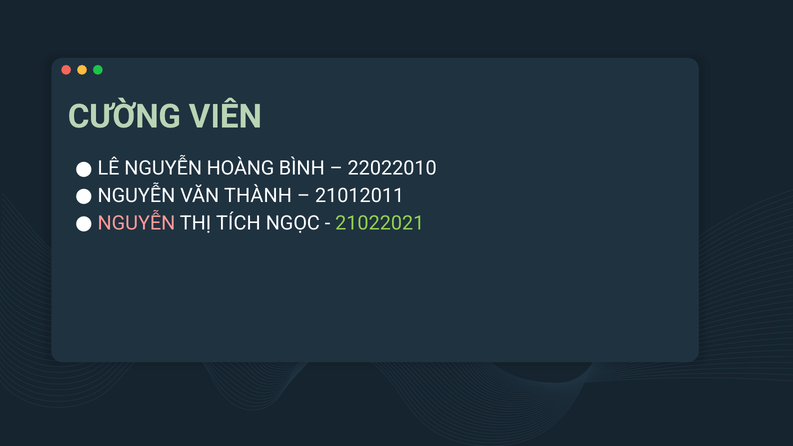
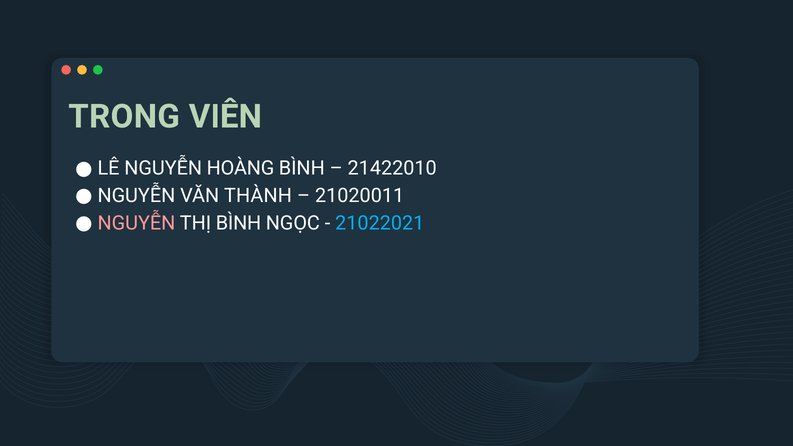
CƯỜNG: CƯỜNG -> TRONG (124, 117)
22022010: 22022010 -> 21422010 (392, 168)
21012011: 21012011 -> 21020011 (360, 196)
THỊ TÍCH: TÍCH -> BÌNH (239, 223)
21022021 colour: light green -> light blue (380, 223)
